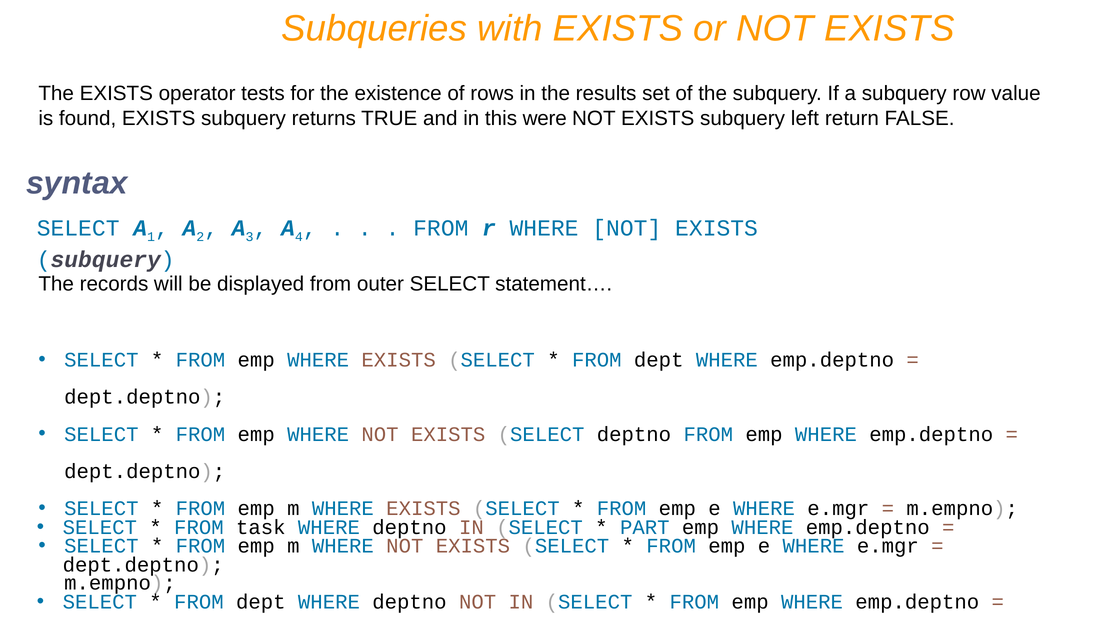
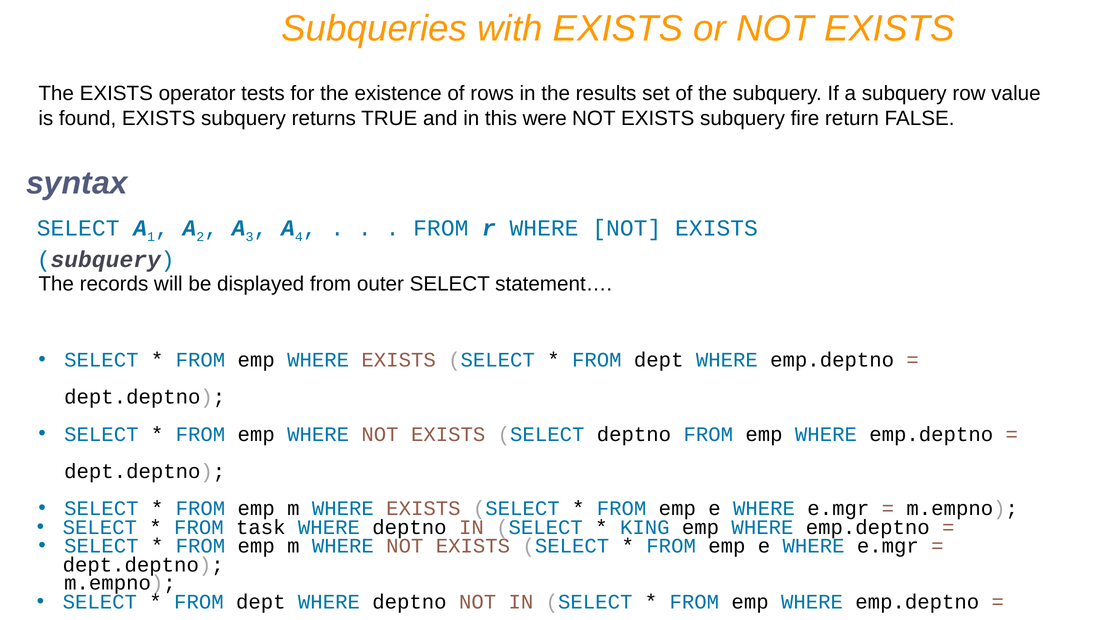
left: left -> fire (805, 118)
PART: PART -> KING (645, 527)
